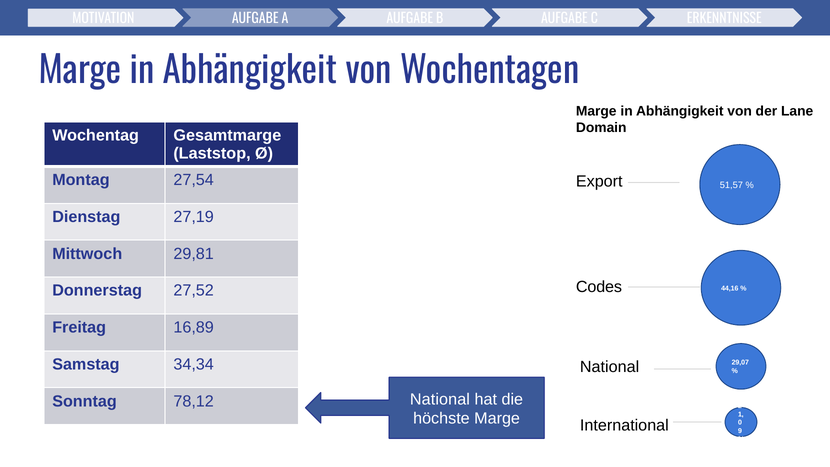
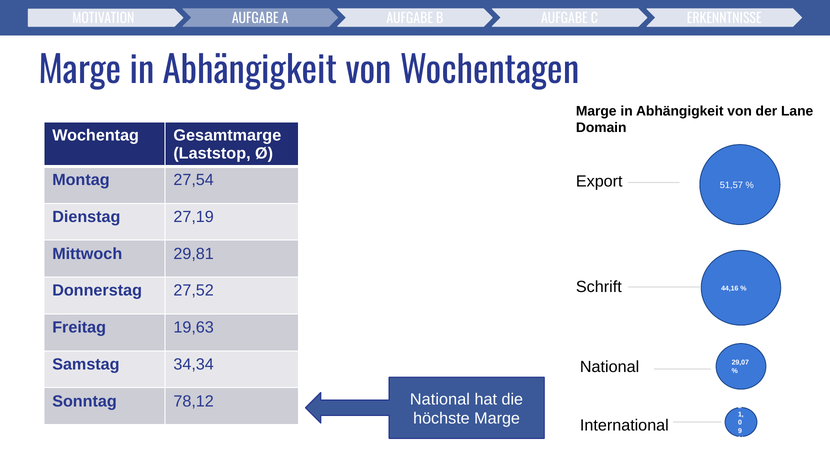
Codes: Codes -> Schrift (599, 287)
16,89: 16,89 -> 19,63 (194, 327)
